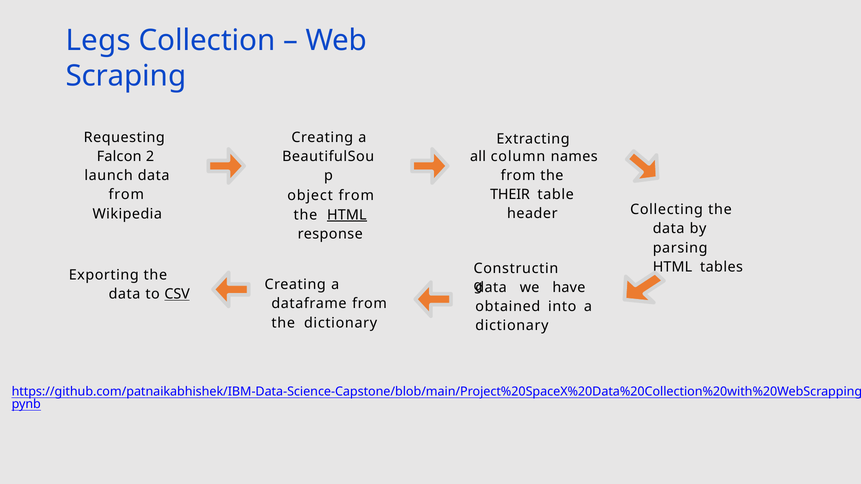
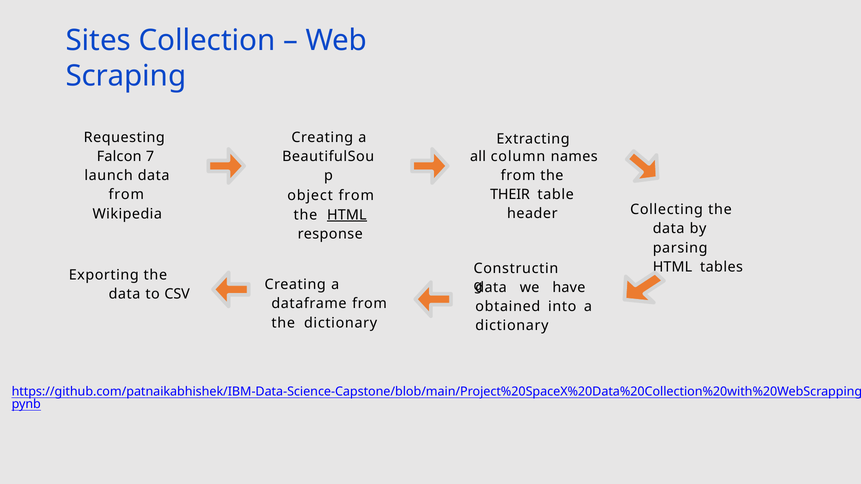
Legs: Legs -> Sites (98, 40)
2: 2 -> 7 (150, 157)
CSV underline: present -> none (177, 294)
